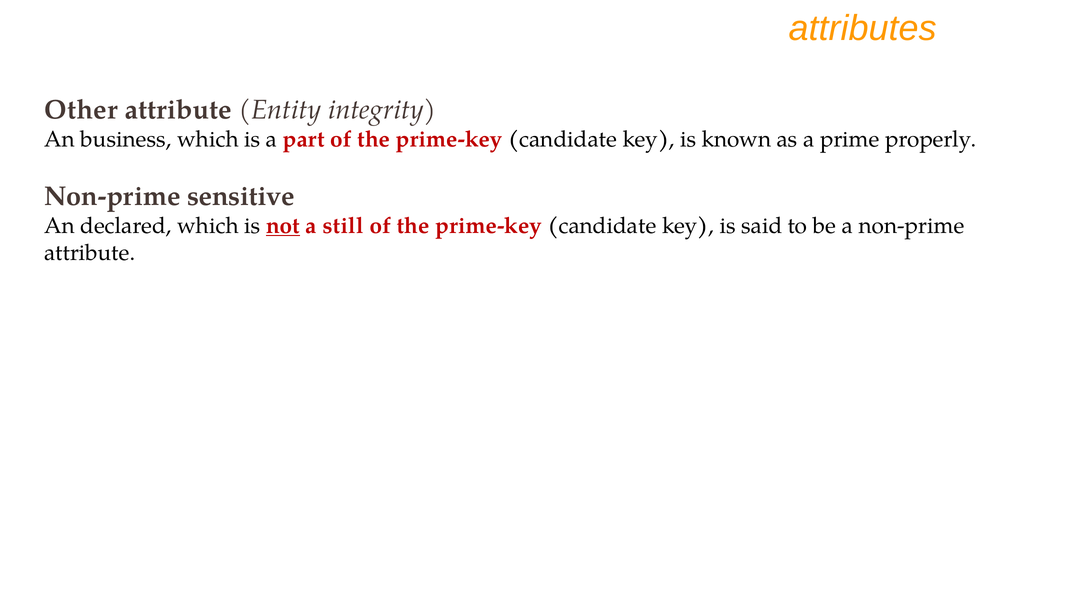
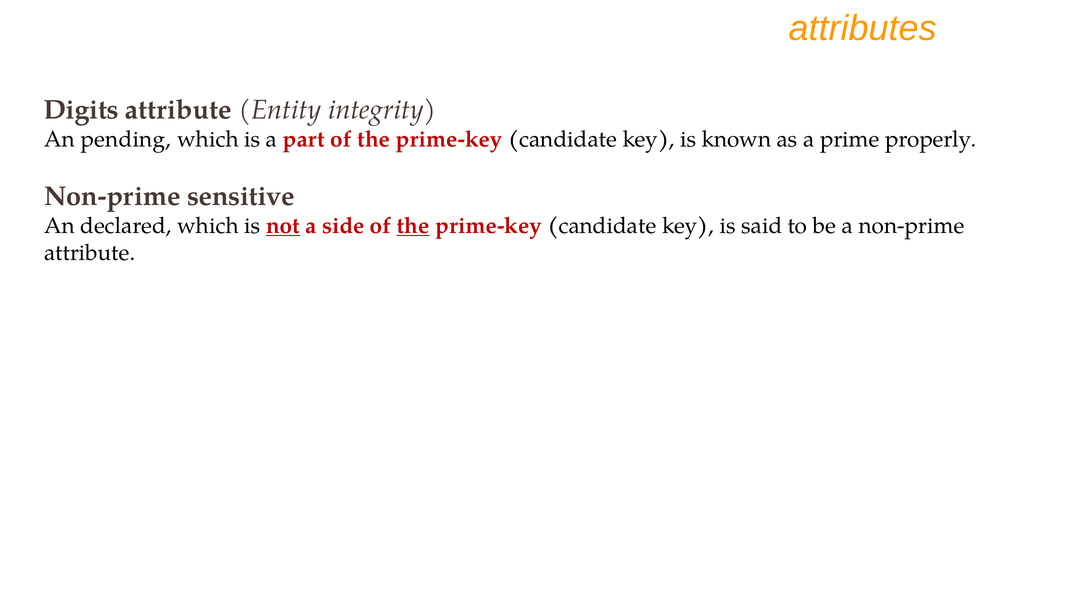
Other: Other -> Digits (81, 110)
business: business -> pending (126, 139)
still: still -> side (343, 226)
the underline: none -> present (413, 226)
